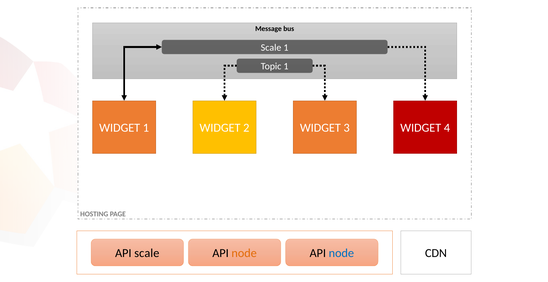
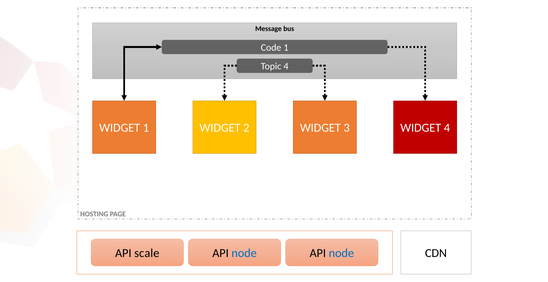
Scale: Scale -> Code (271, 48)
Topic 1: 1 -> 4 (286, 66)
node colour: orange -> blue (244, 253)
